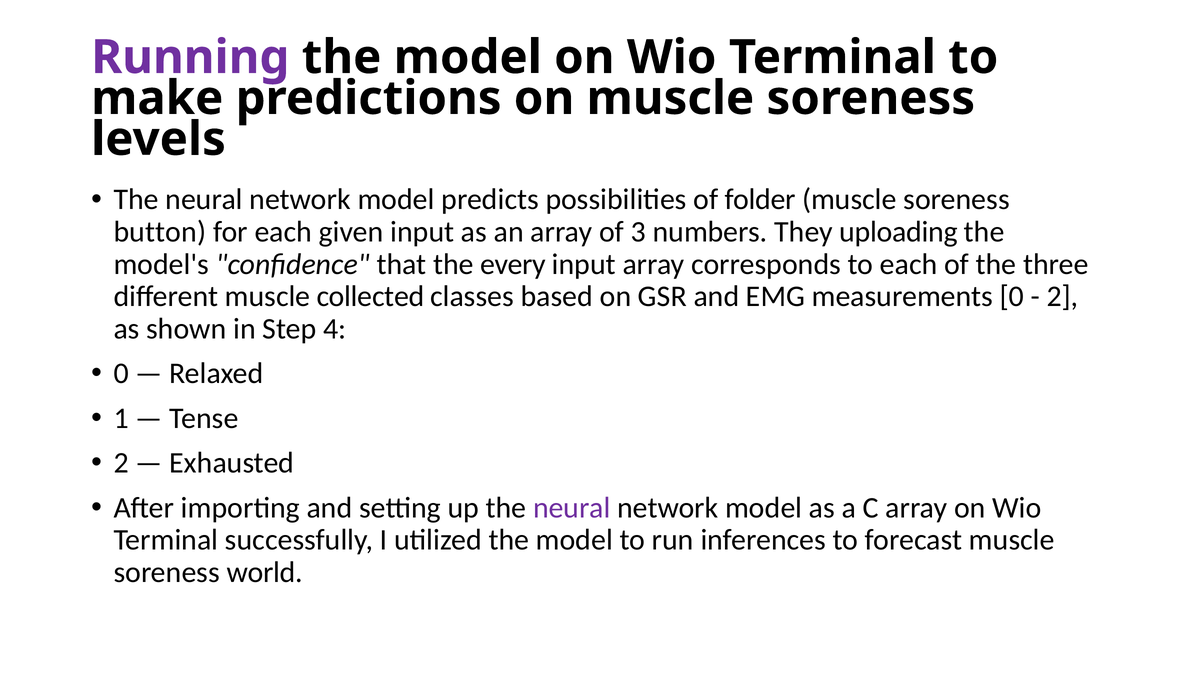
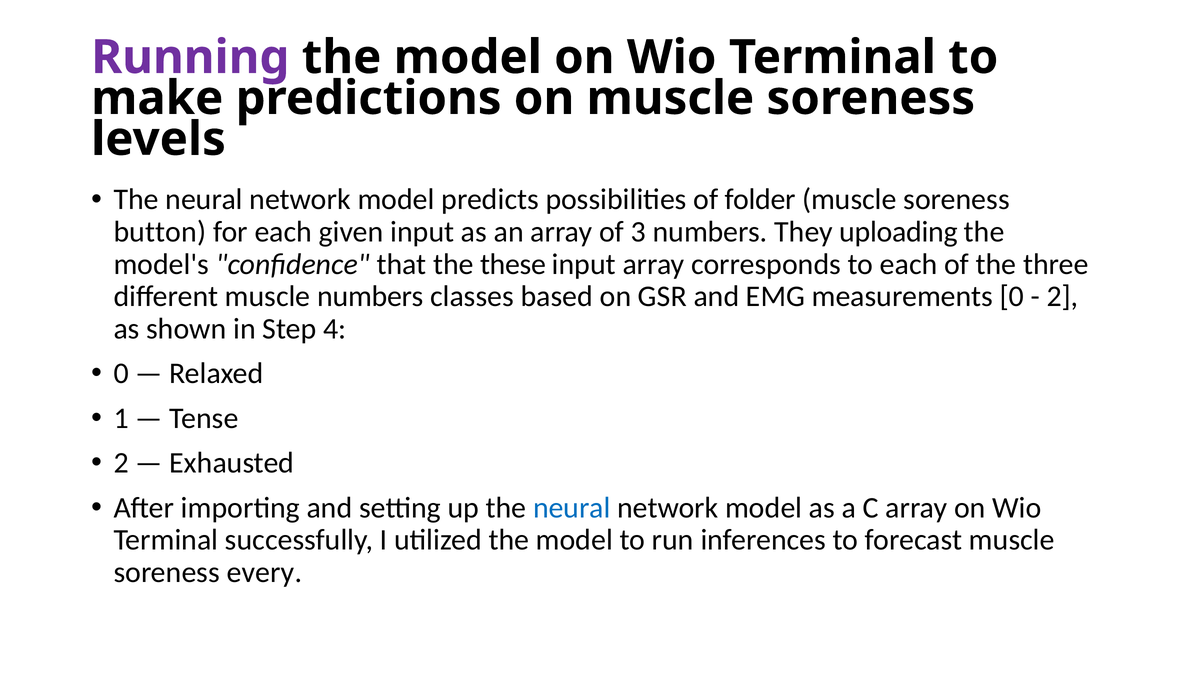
every: every -> these (513, 264)
muscle collected: collected -> numbers (370, 296)
neural colour: purple -> blue (572, 508)
world: world -> every (264, 572)
